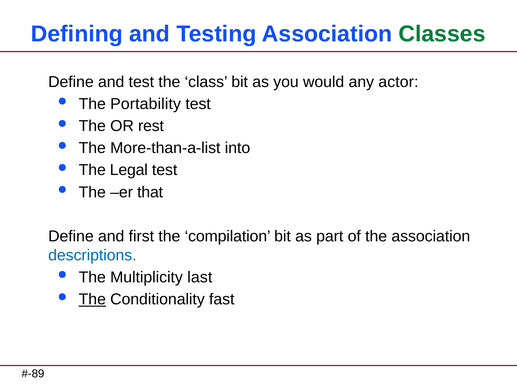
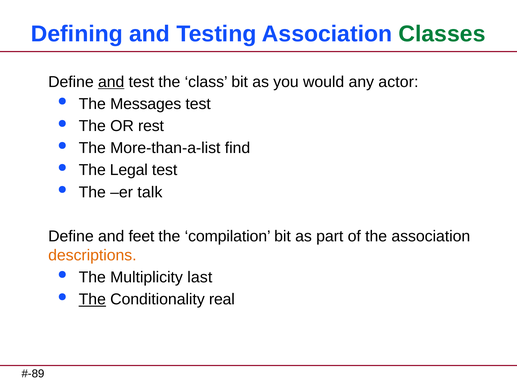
and underline: none -> present (111, 82)
Portability: Portability -> Messages (146, 104)
into: into -> find (238, 148)
that: that -> talk (150, 193)
first: first -> feet (141, 237)
descriptions colour: blue -> orange (92, 256)
fast: fast -> real (222, 300)
